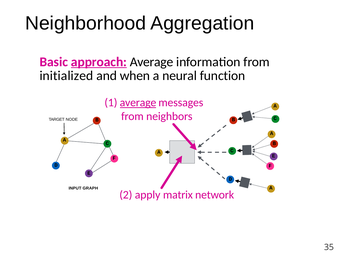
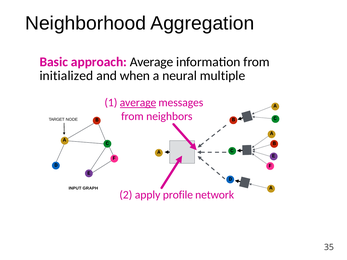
approach underline: present -> none (99, 62)
function: function -> multiple (223, 76)
matrix: matrix -> profile (178, 195)
